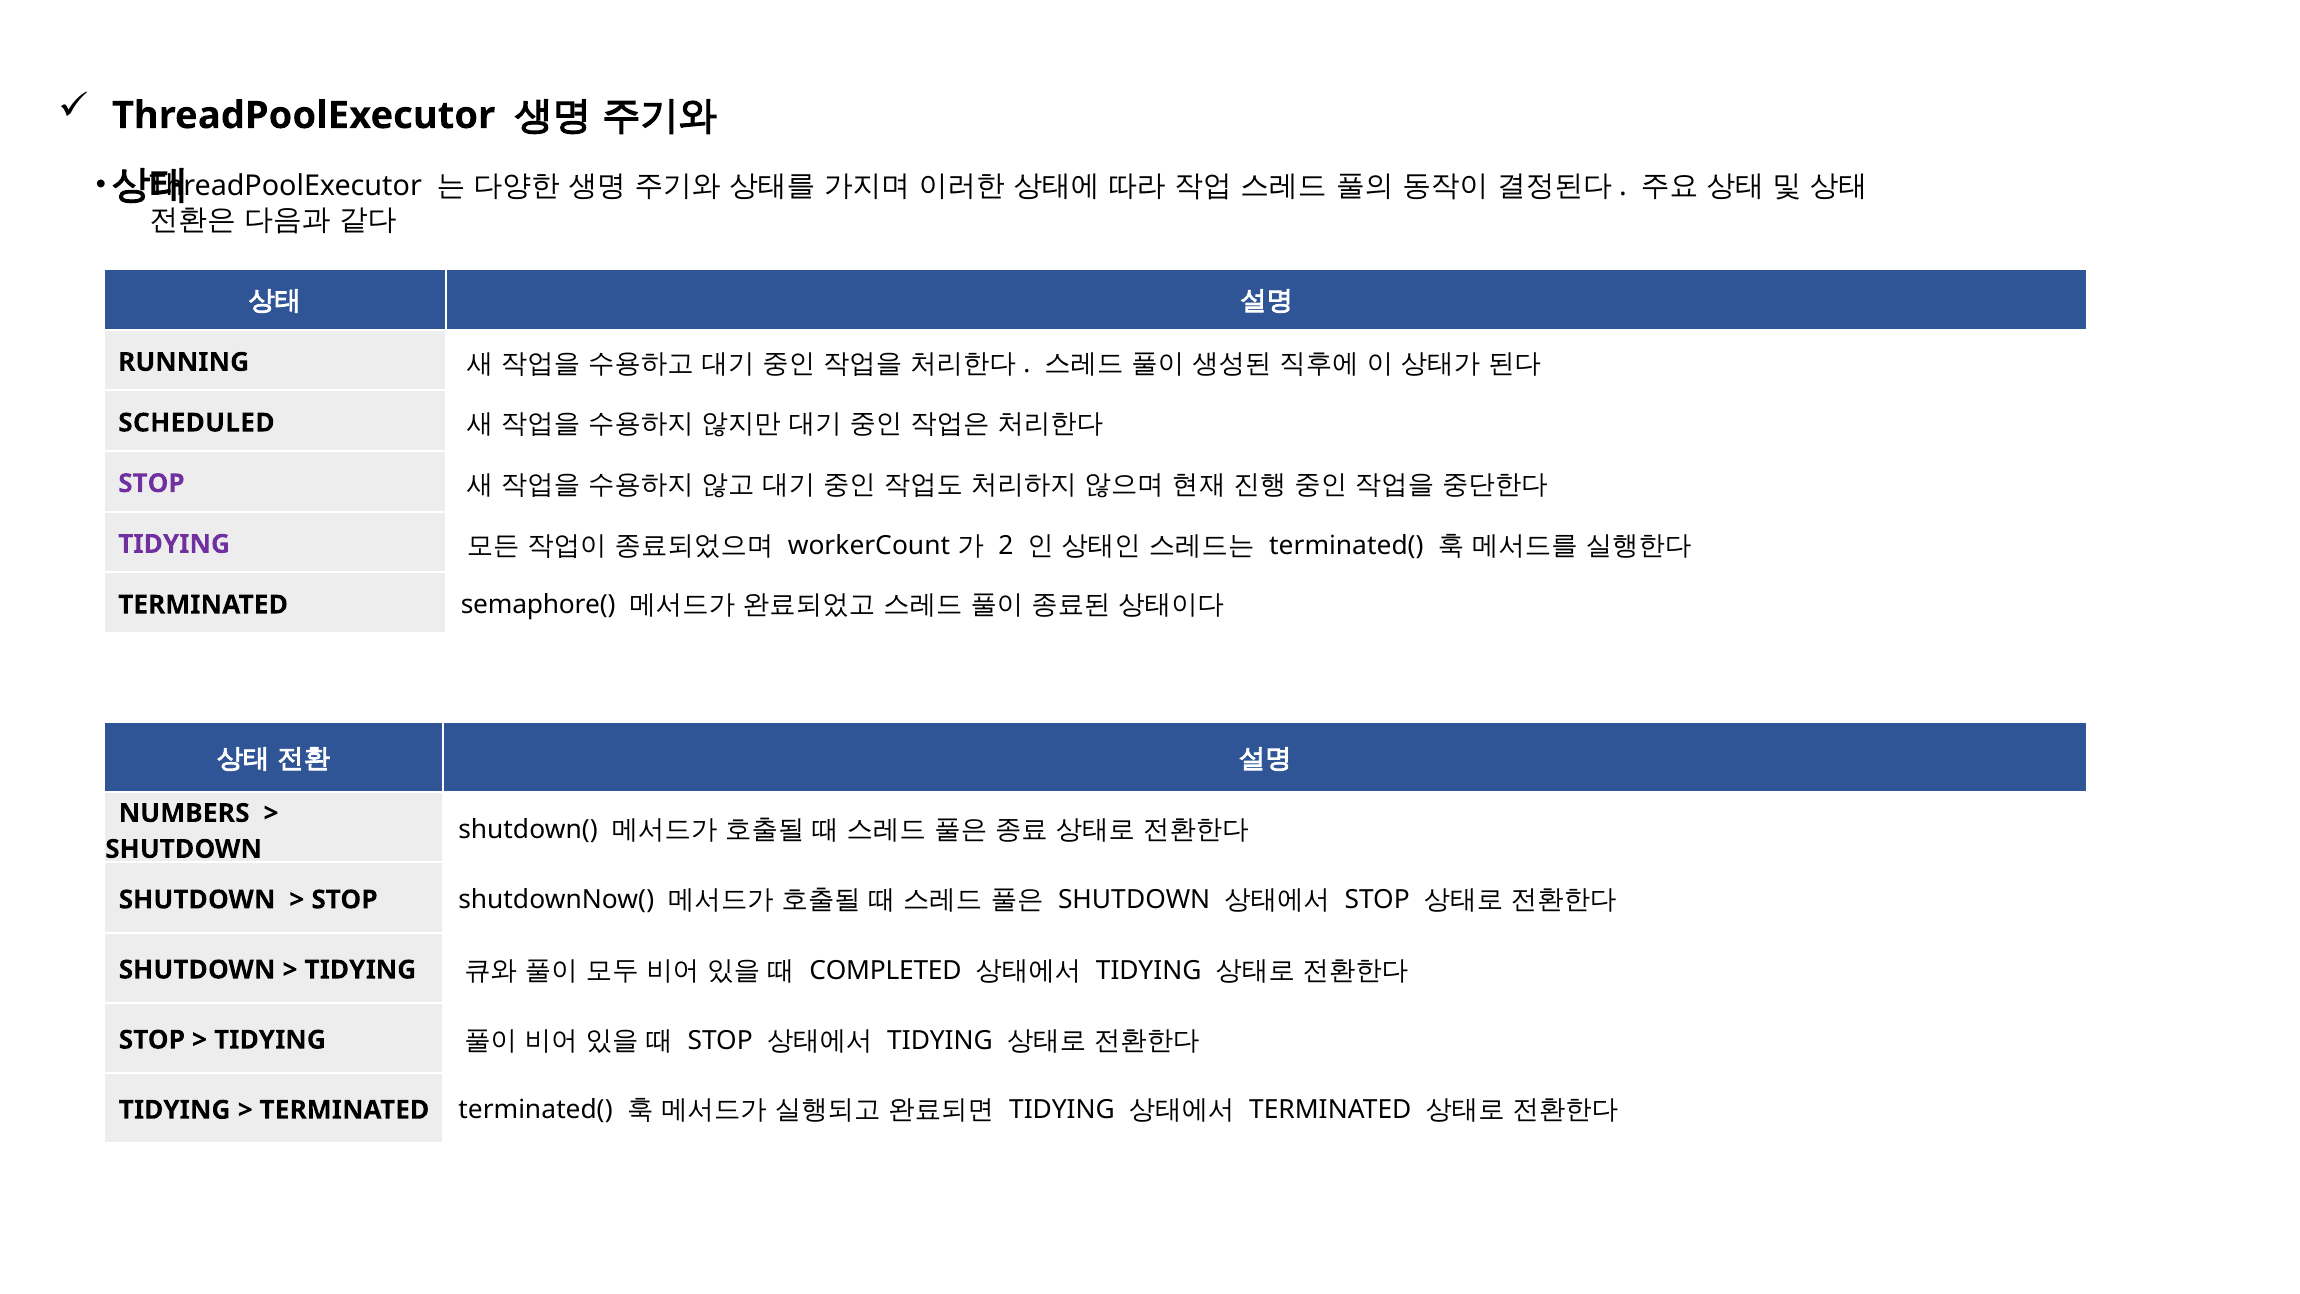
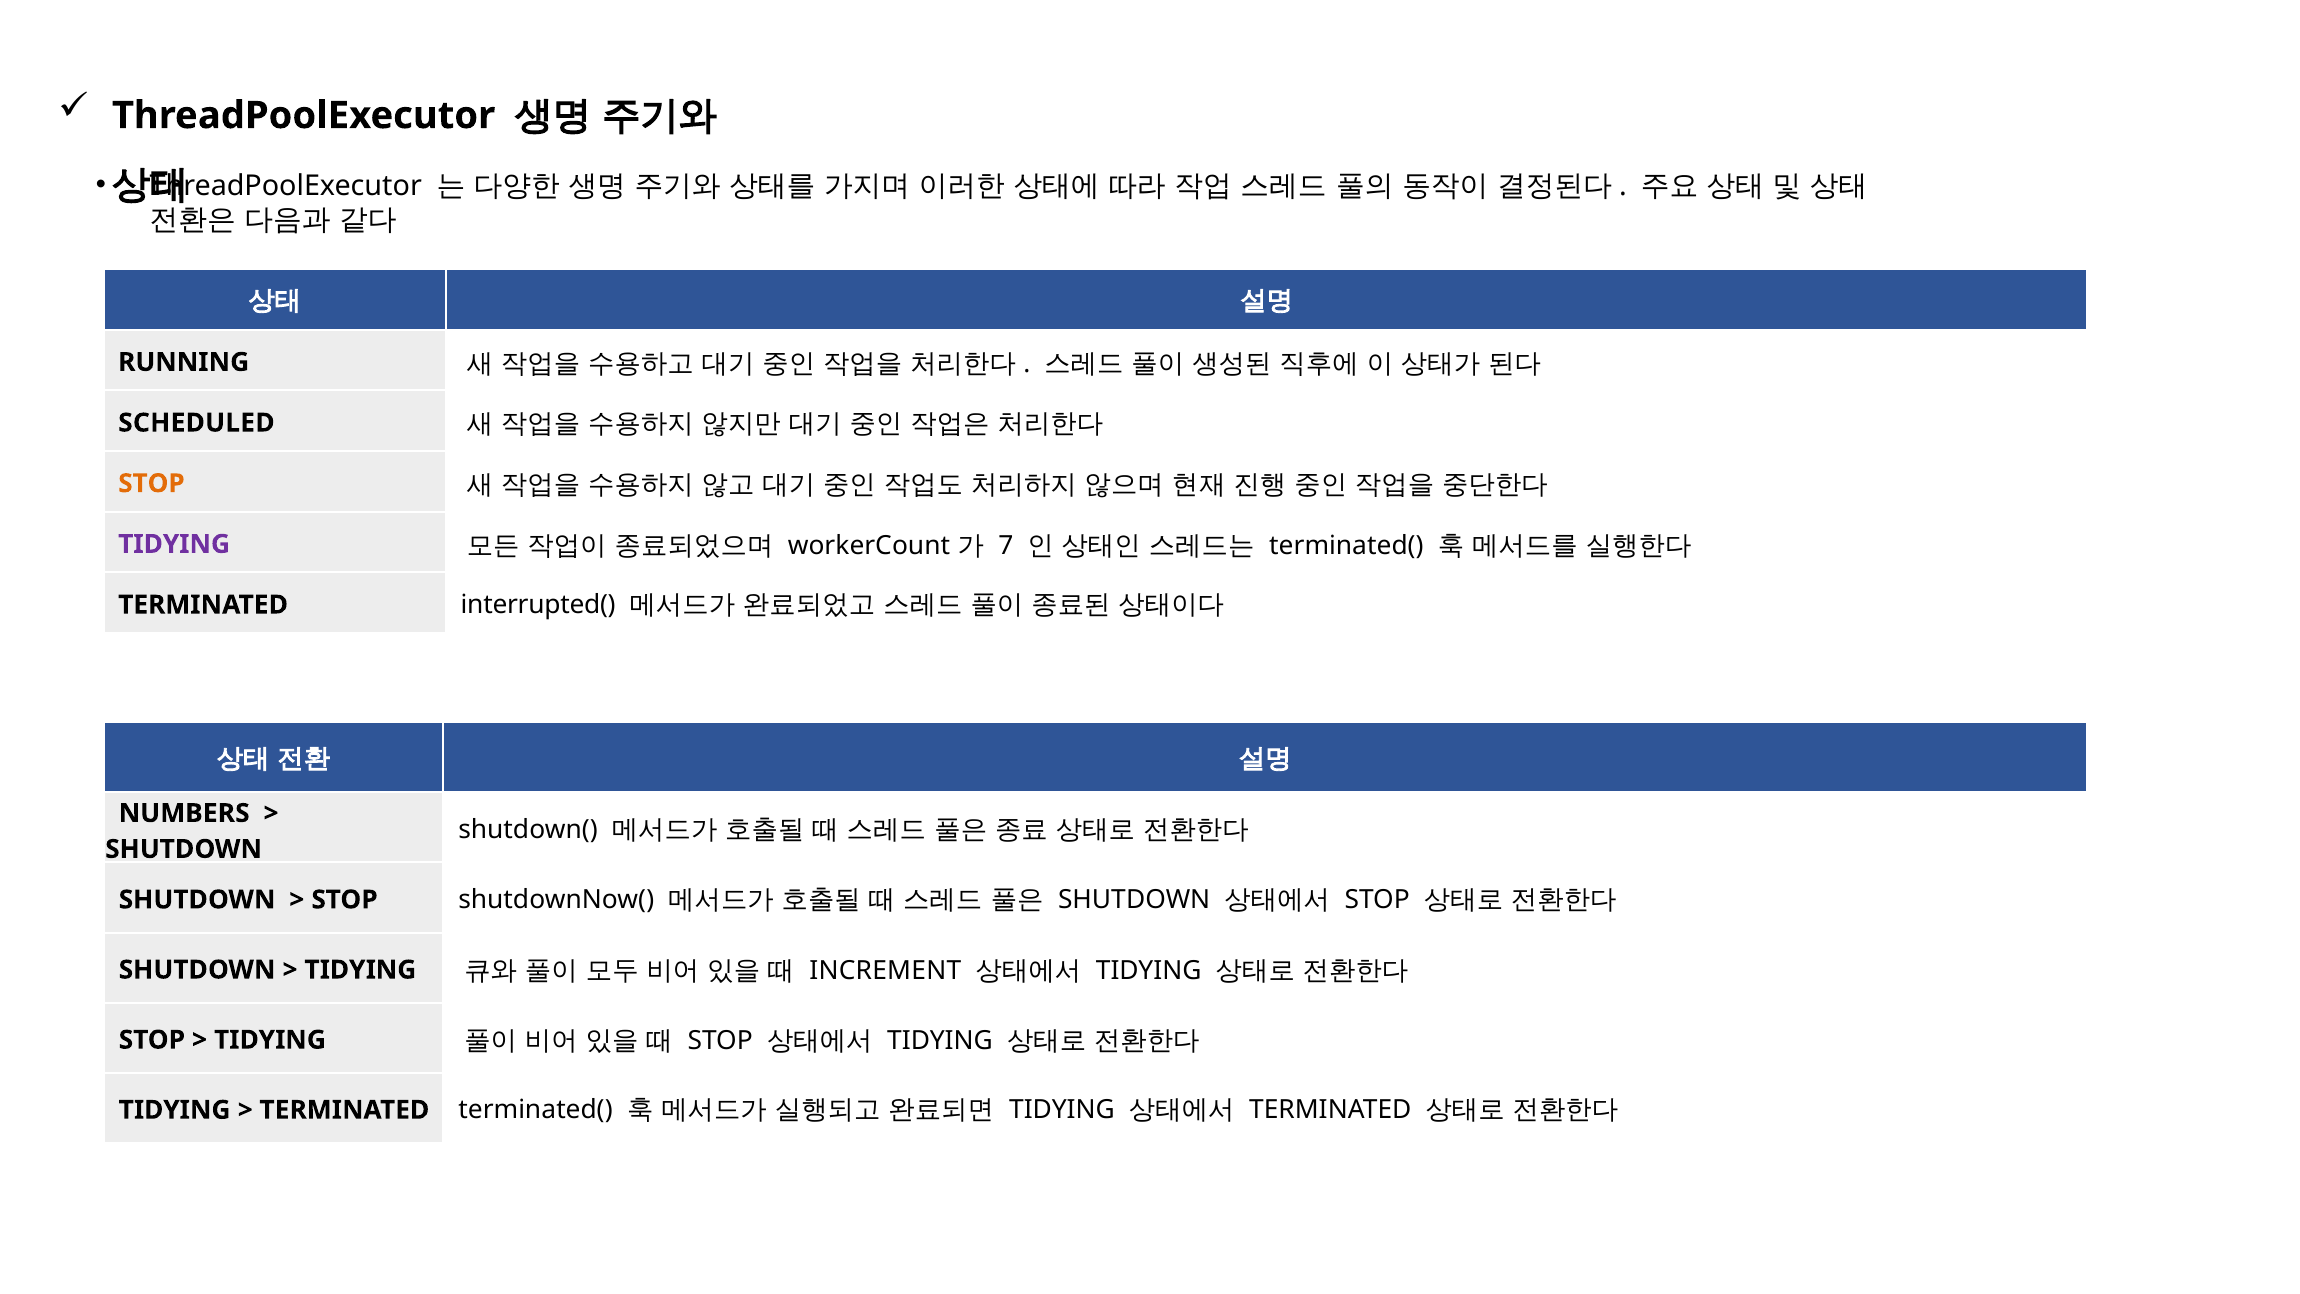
STOP colour: purple -> orange (151, 483)
2: 2 -> 7 (1006, 545)
semaphore(: semaphore( -> interrupted( (538, 605)
COMPLETED: COMPLETED -> INCREMENT (885, 971)
